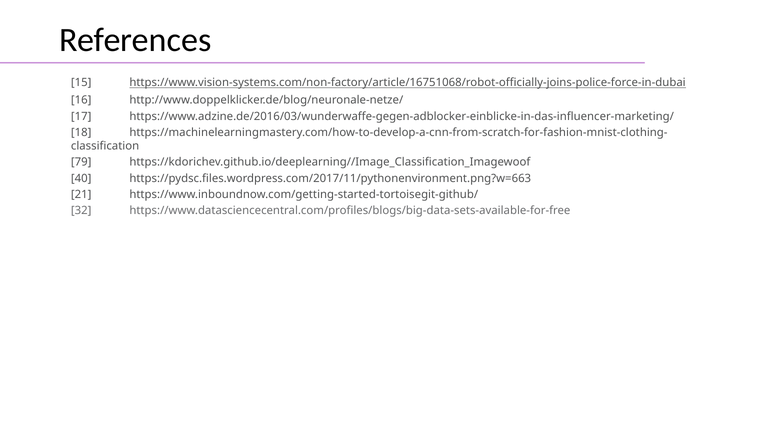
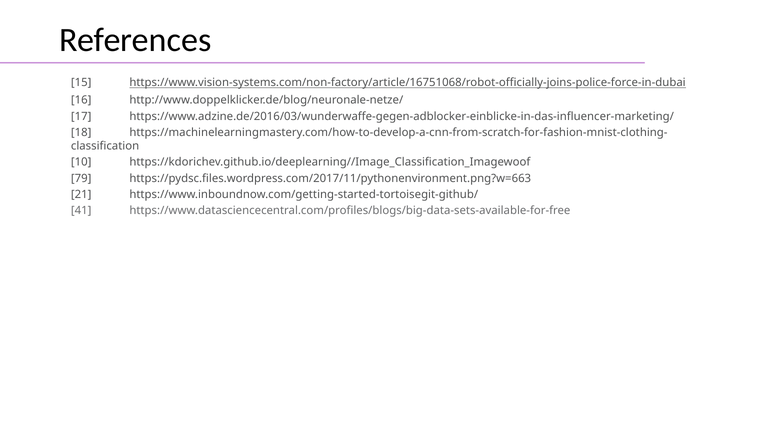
79: 79 -> 10 (81, 162)
40: 40 -> 79 (81, 178)
32: 32 -> 41 (81, 211)
